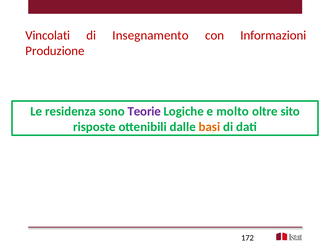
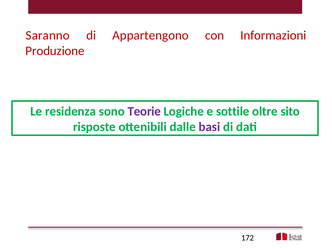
Vincolati: Vincolati -> Saranno (48, 35)
Insegnamento: Insegnamento -> Appartengono (151, 35)
molto: molto -> sottile (233, 111)
basi colour: orange -> purple (209, 127)
